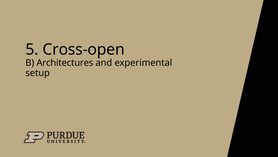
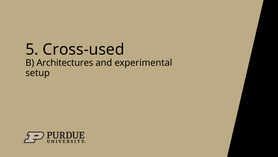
Cross-open: Cross-open -> Cross-used (84, 49)
